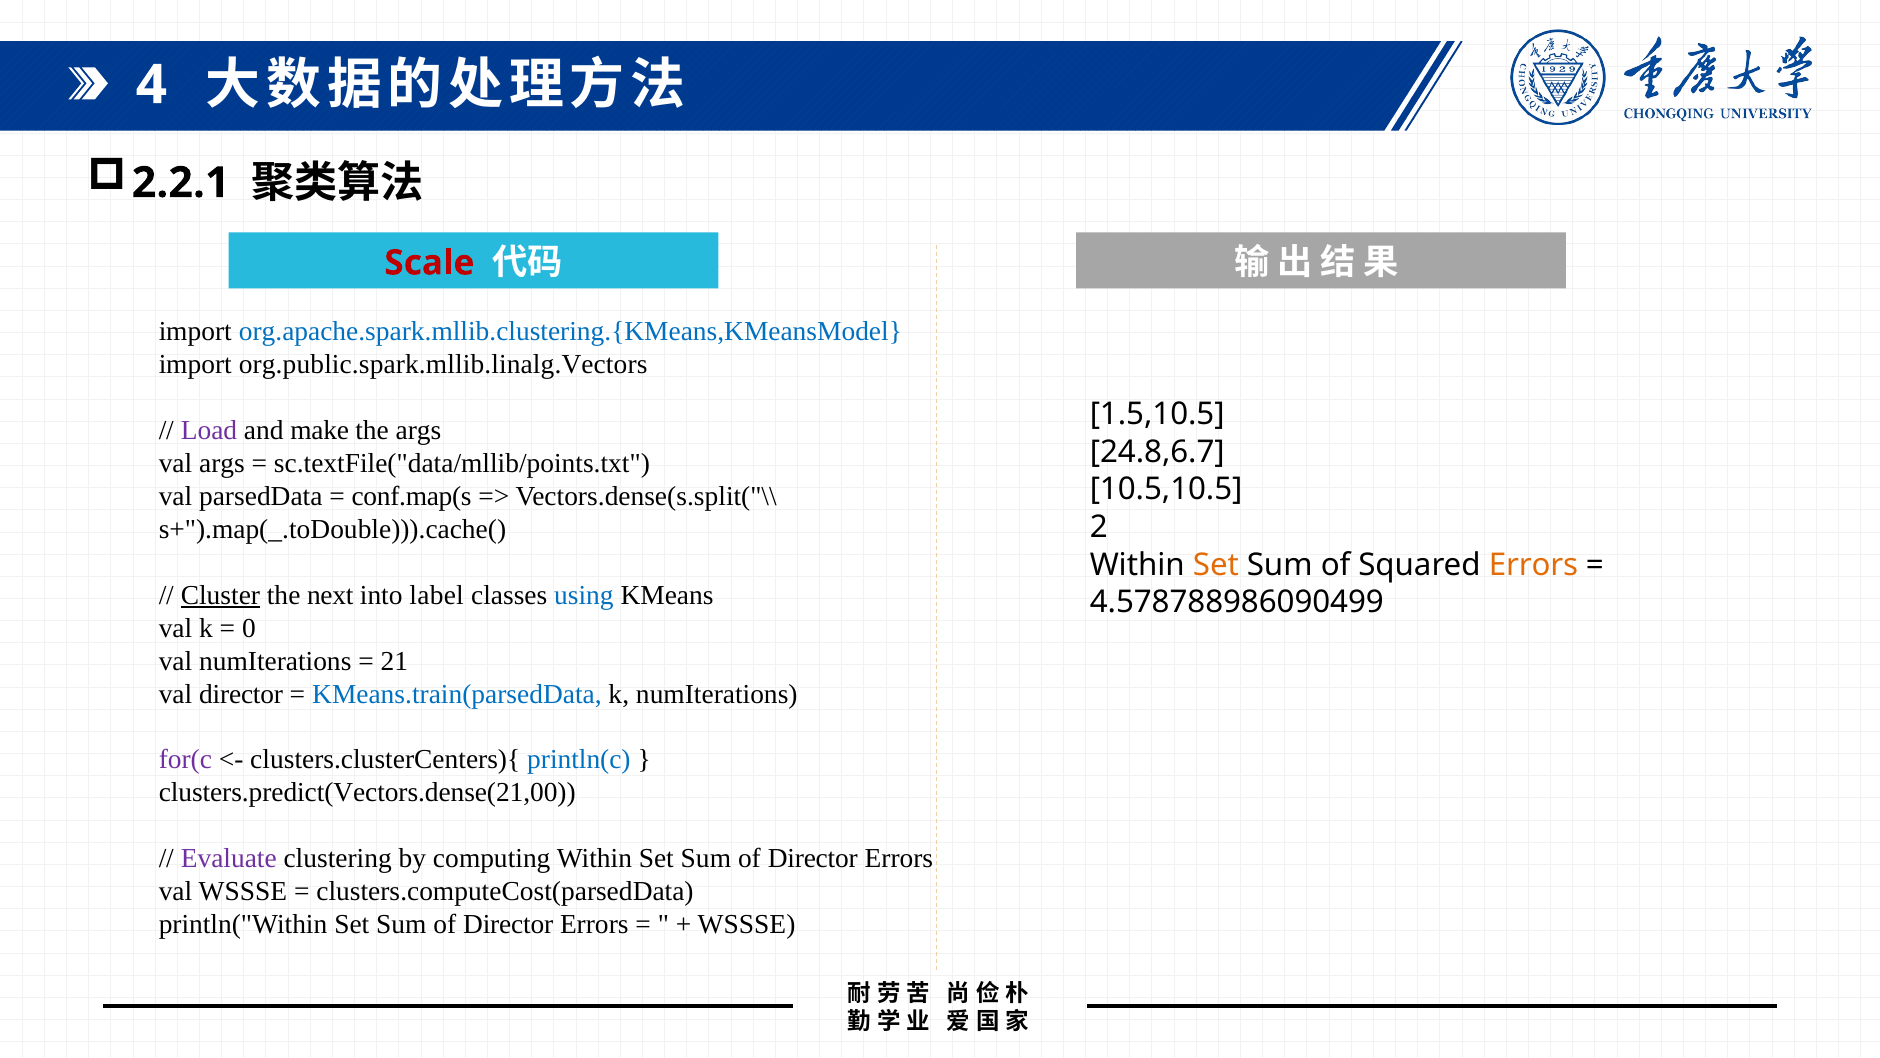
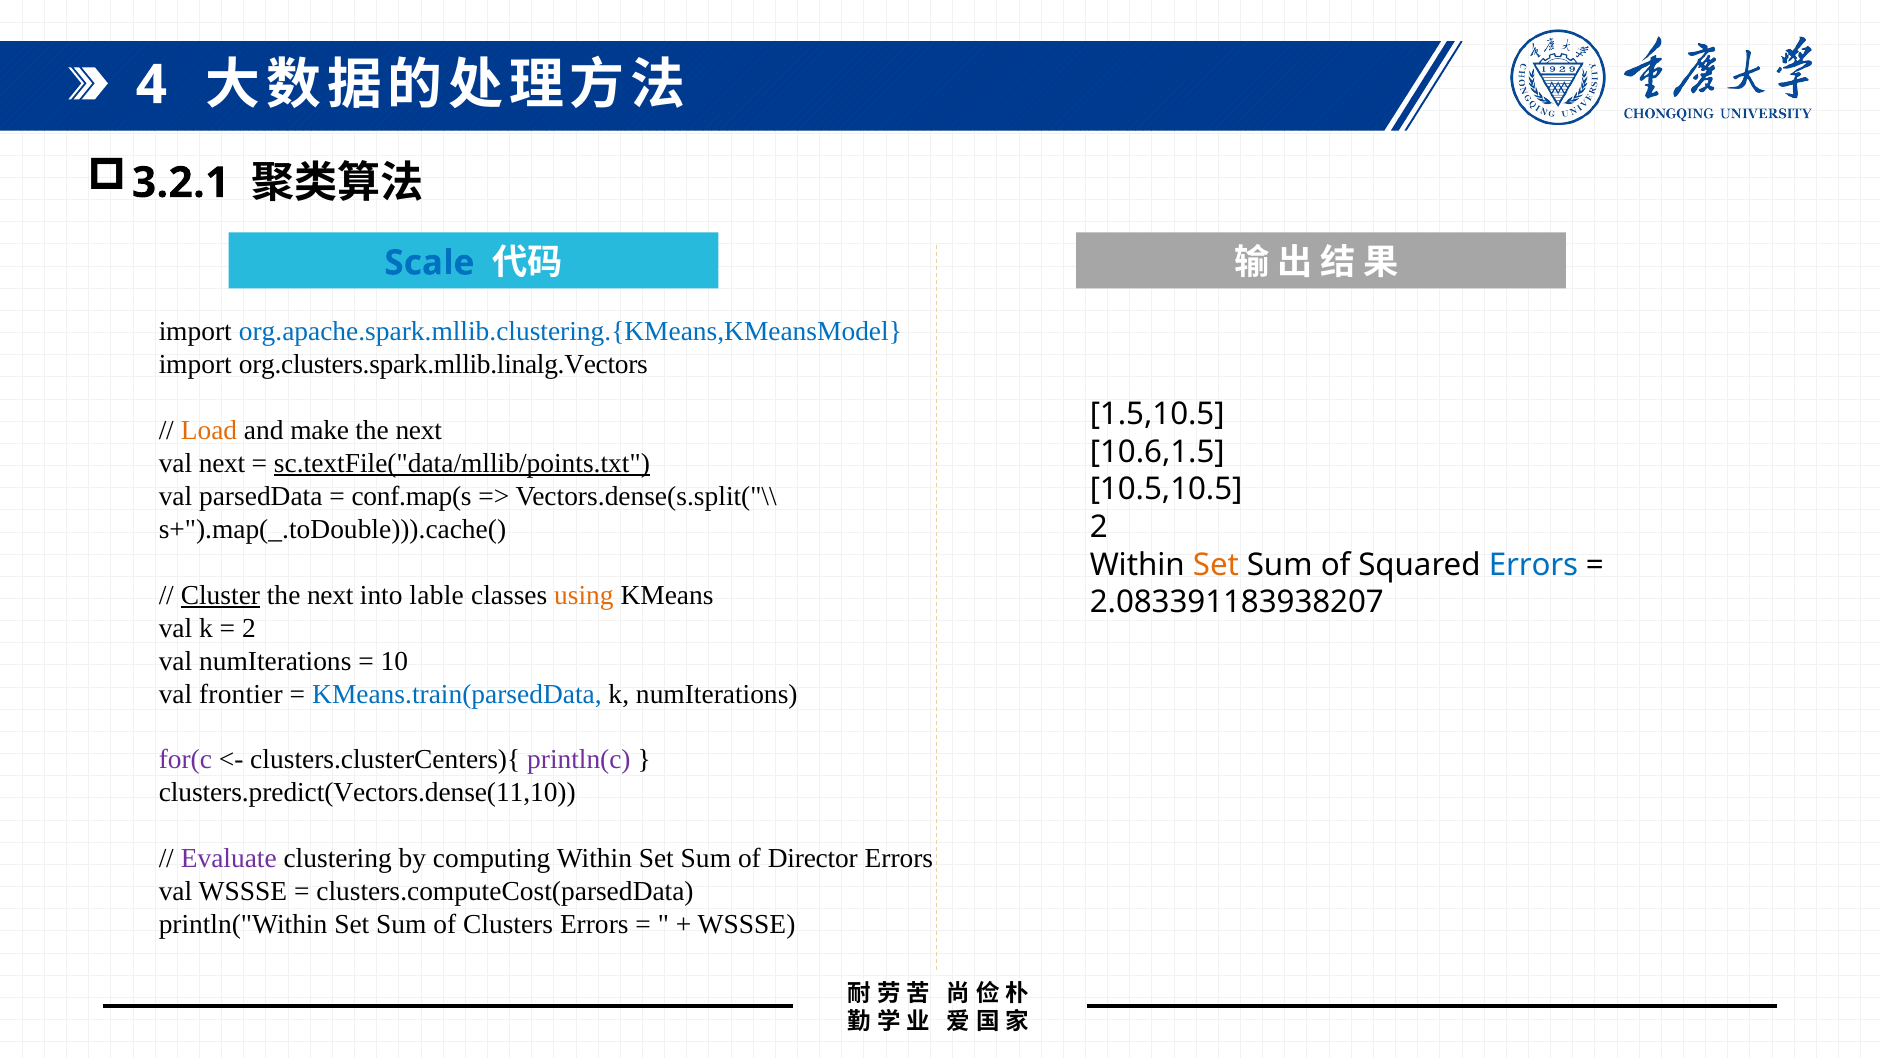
2.2.1: 2.2.1 -> 3.2.1 (181, 183)
Scale colour: red -> blue (429, 263)
org.public.spark.mllib.linalg.Vectors: org.public.spark.mllib.linalg.Vectors -> org.clusters.spark.mllib.linalg.Vectors (443, 365)
Load colour: purple -> orange (209, 430)
args: args -> next (419, 430)
24.8,6.7: 24.8,6.7 -> 10.6,1.5 (1157, 452)
val args: args -> next (222, 463)
sc.textFile("data/mllib/points.txt underline: none -> present (462, 463)
Errors colour: orange -> blue (1533, 565)
label: label -> lable (437, 595)
using colour: blue -> orange (584, 595)
4.578788986090499: 4.578788986090499 -> 2.083391183938207 (1237, 602)
0: 0 -> 2 (249, 628)
21: 21 -> 10 (394, 661)
val director: director -> frontier (241, 694)
println(c colour: blue -> purple (579, 760)
clusters.predict(Vectors.dense(21,00: clusters.predict(Vectors.dense(21,00 -> clusters.predict(Vectors.dense(11,10 (367, 792)
Director: Director -> Clusters (508, 924)
